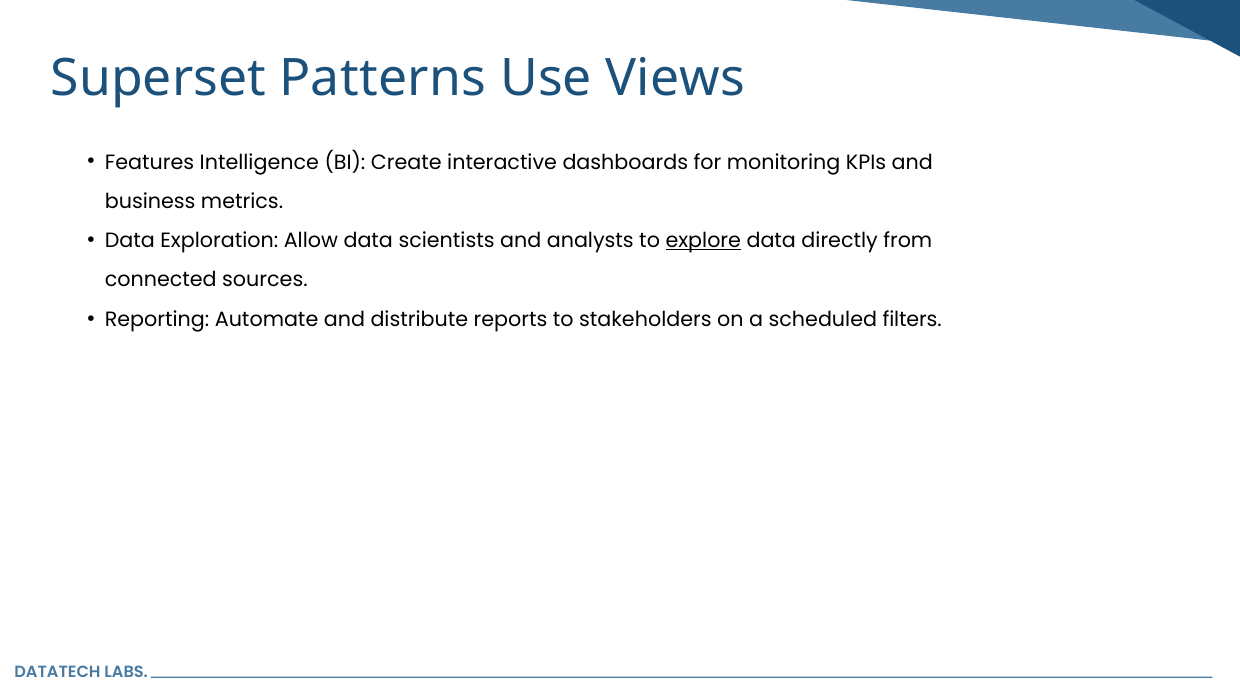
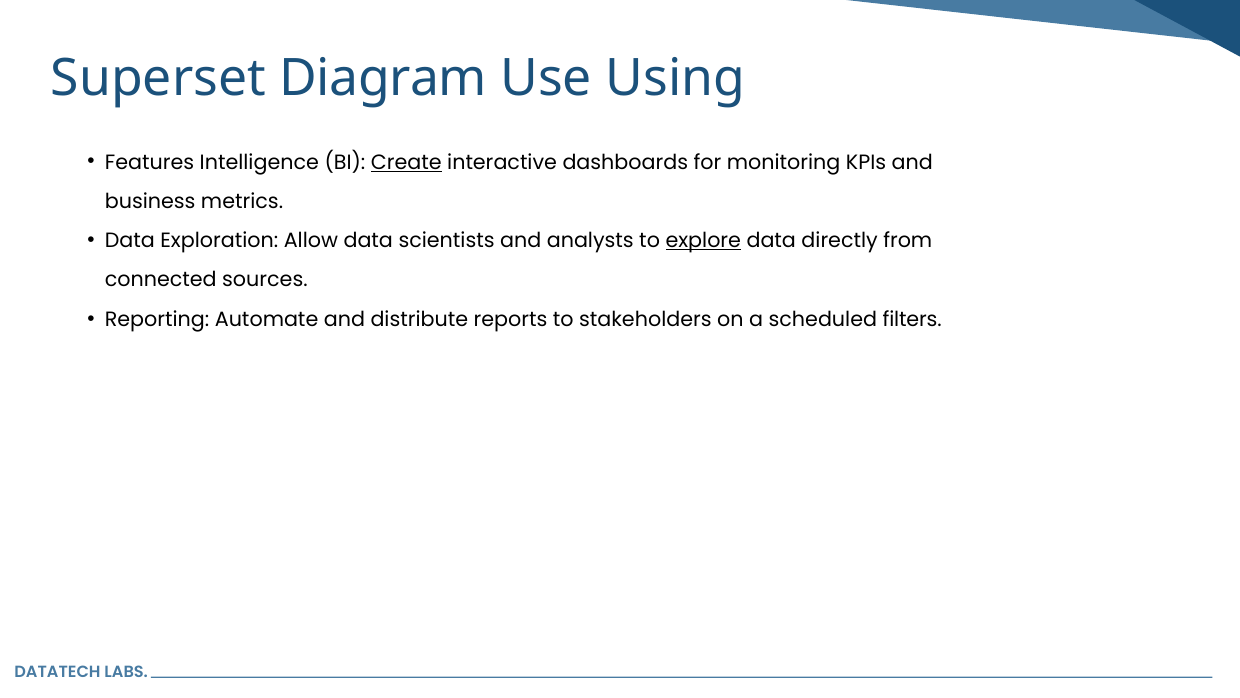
Patterns: Patterns -> Diagram (383, 79)
Views: Views -> Using (675, 79)
Create underline: none -> present (406, 162)
